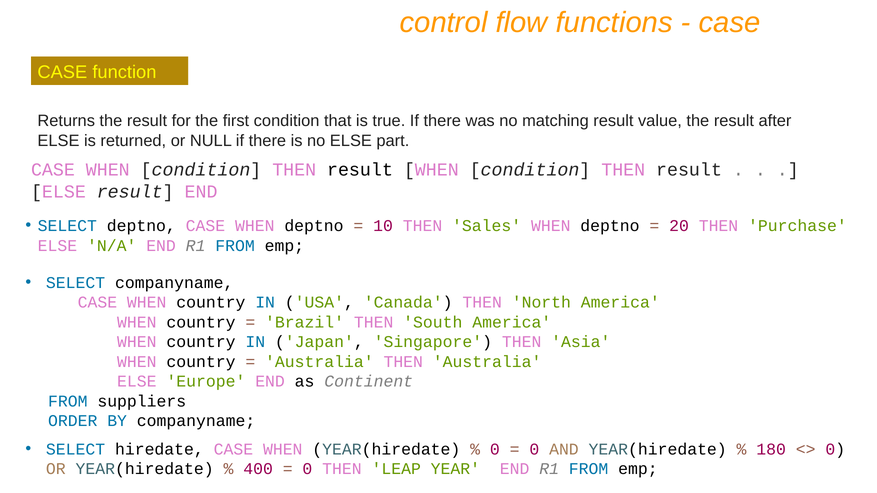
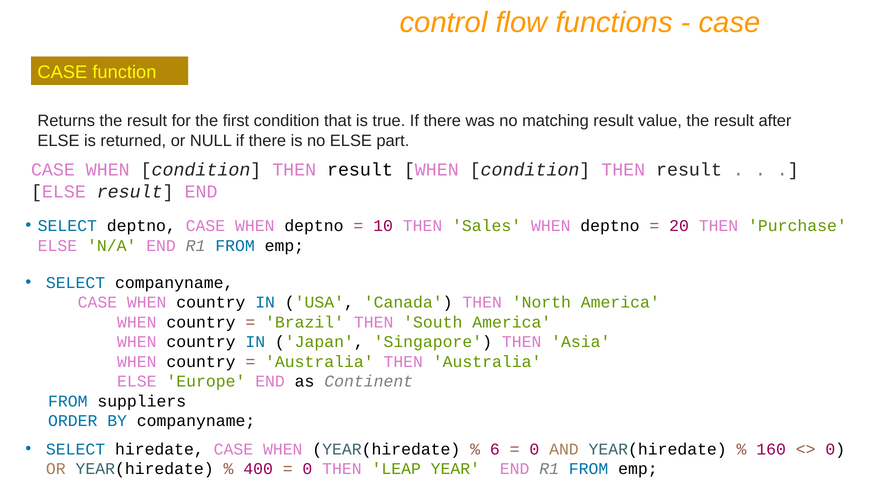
0: 0 -> 6 (495, 450)
180: 180 -> 160 (771, 450)
